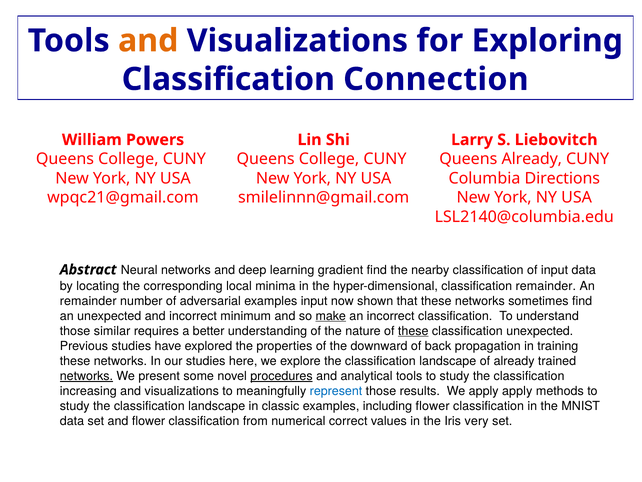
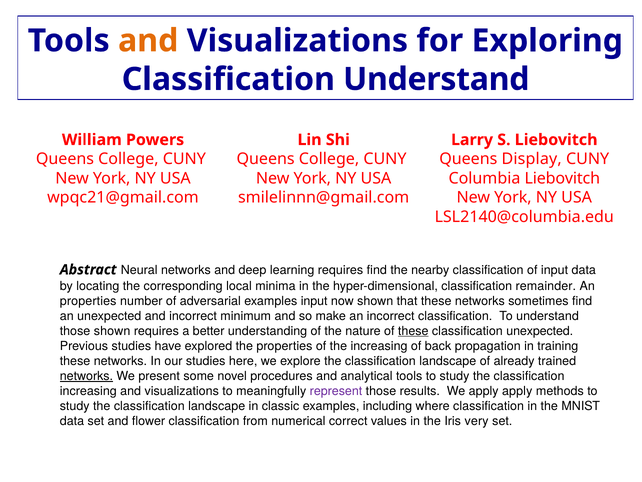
Classification Connection: Connection -> Understand (436, 79)
Queens Already: Already -> Display (532, 159)
Columbia Directions: Directions -> Liebovitch (562, 178)
learning gradient: gradient -> requires (340, 270)
remainder: remainder -> properties (88, 301)
make underline: present -> none (331, 316)
those similar: similar -> shown (112, 331)
the downward: downward -> increasing (379, 346)
procedures underline: present -> none (281, 376)
represent colour: blue -> purple (336, 391)
including flower: flower -> where (433, 406)
